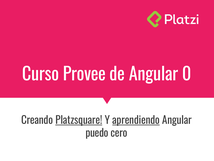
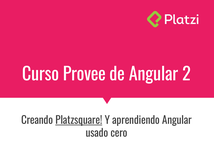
0: 0 -> 2 (187, 74)
aprendiendo underline: present -> none (136, 120)
puedo: puedo -> usado (97, 133)
